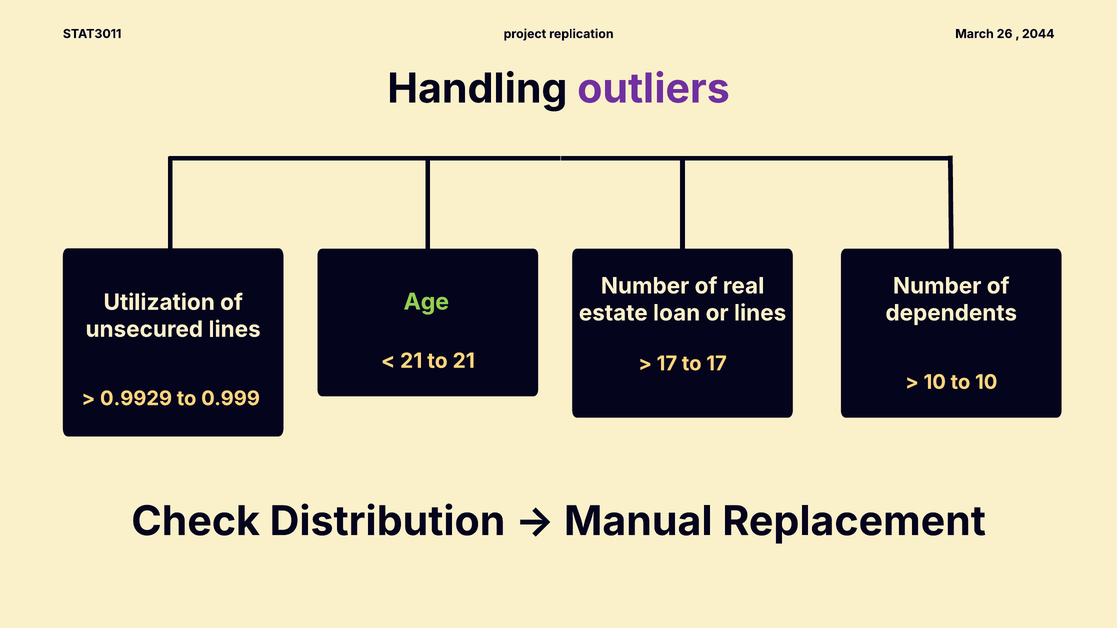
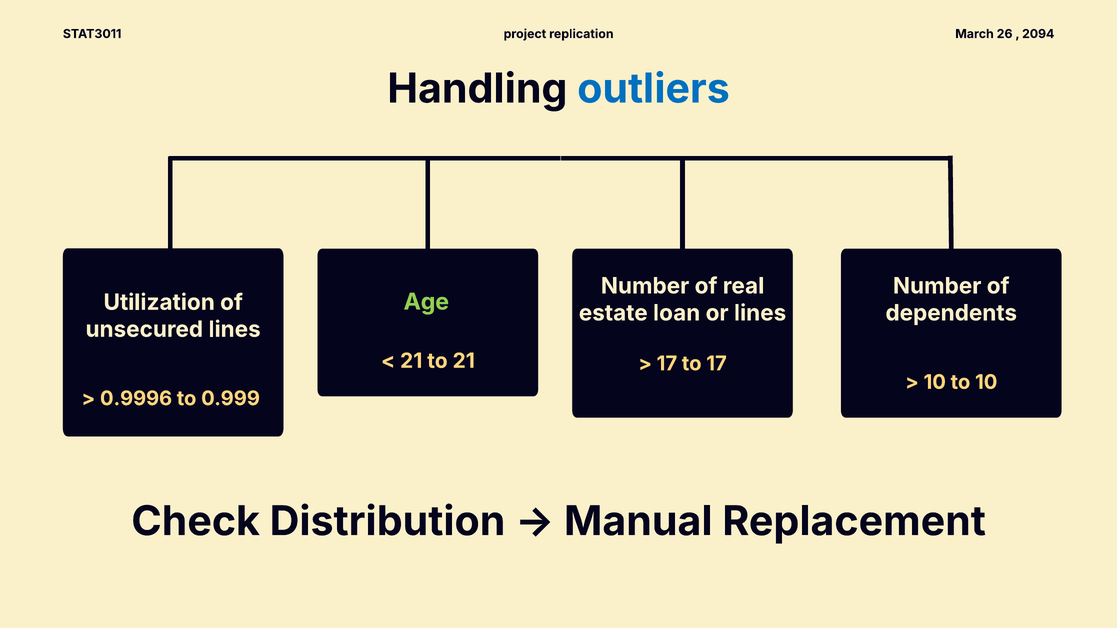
2044: 2044 -> 2094 (1038, 34)
outliers colour: purple -> blue (654, 89)
0.9929: 0.9929 -> 0.9996 (136, 399)
